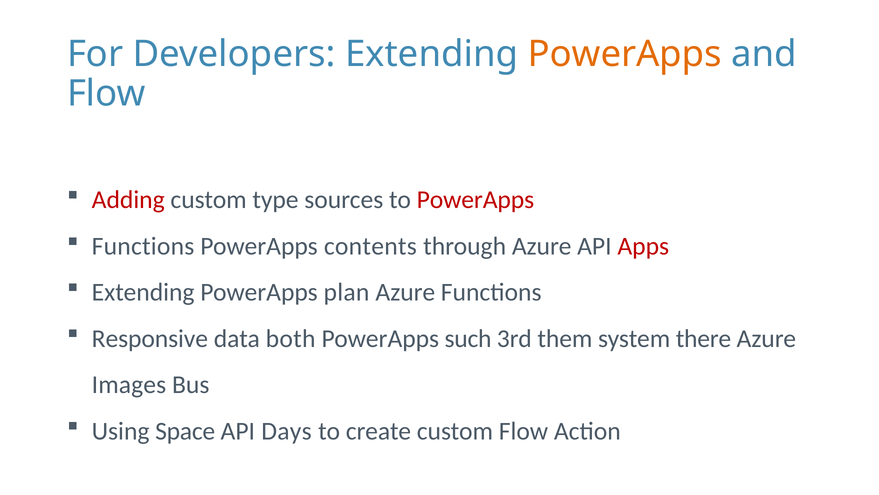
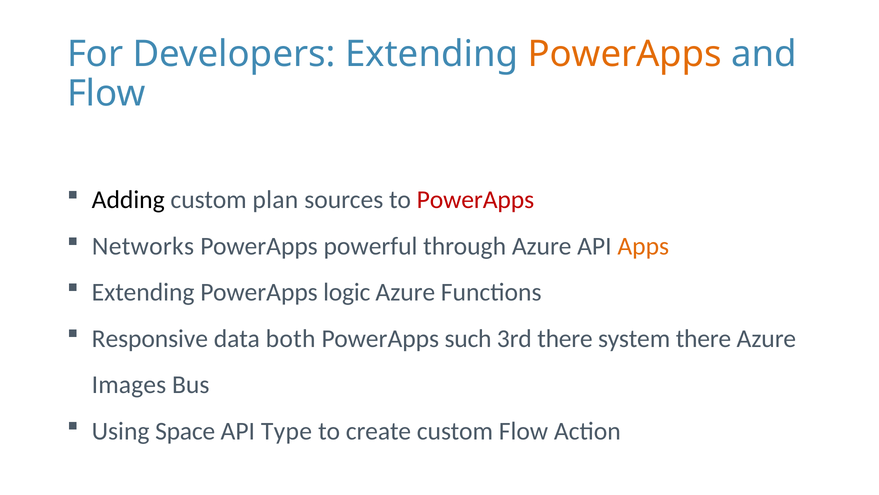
Adding colour: red -> black (128, 200)
type: type -> plan (275, 200)
Functions: Functions -> Networks (143, 246)
contents: contents -> powerful (371, 246)
Apps colour: red -> orange (643, 246)
plan: plan -> logic (347, 292)
3rd them: them -> there (565, 338)
Days: Days -> Type (287, 431)
